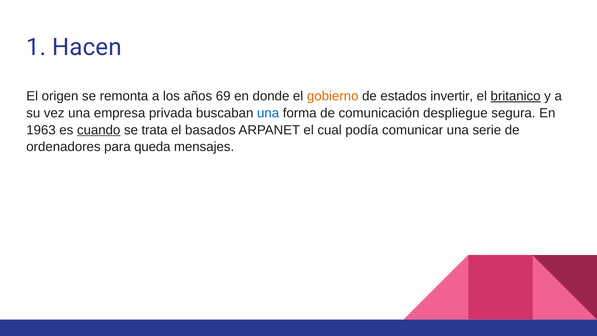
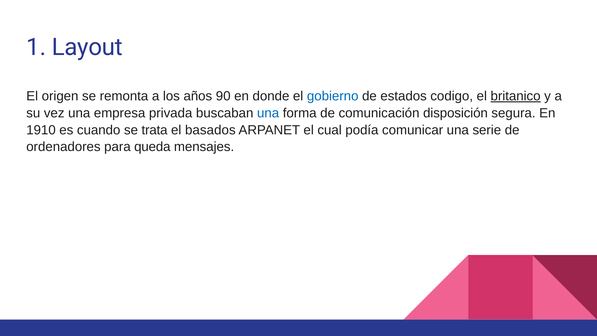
Hacen: Hacen -> Layout (87, 47)
69: 69 -> 90 (223, 96)
gobierno colour: orange -> blue (333, 96)
invertir: invertir -> codigo (452, 96)
despliegue: despliegue -> disposición (455, 113)
1963: 1963 -> 1910 (41, 130)
cuando underline: present -> none (99, 130)
